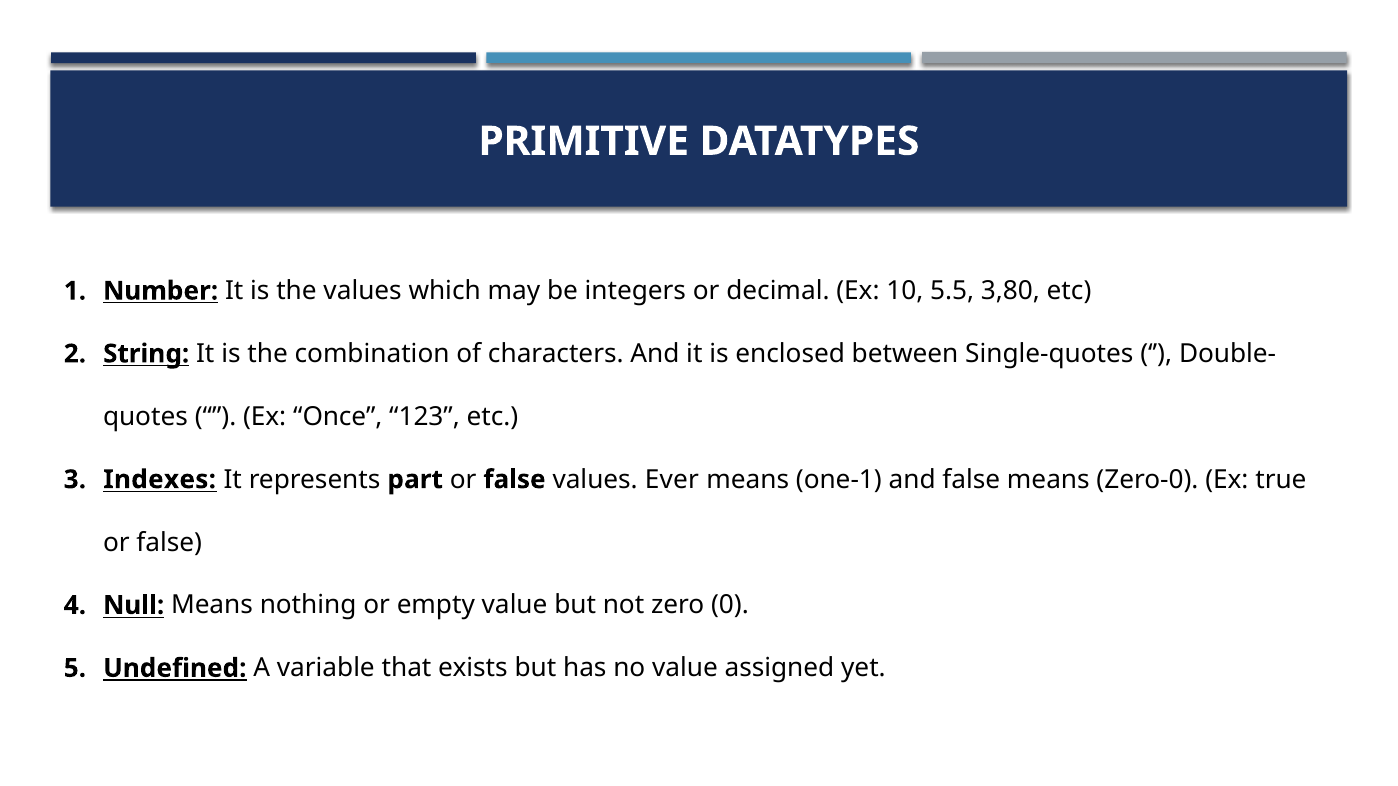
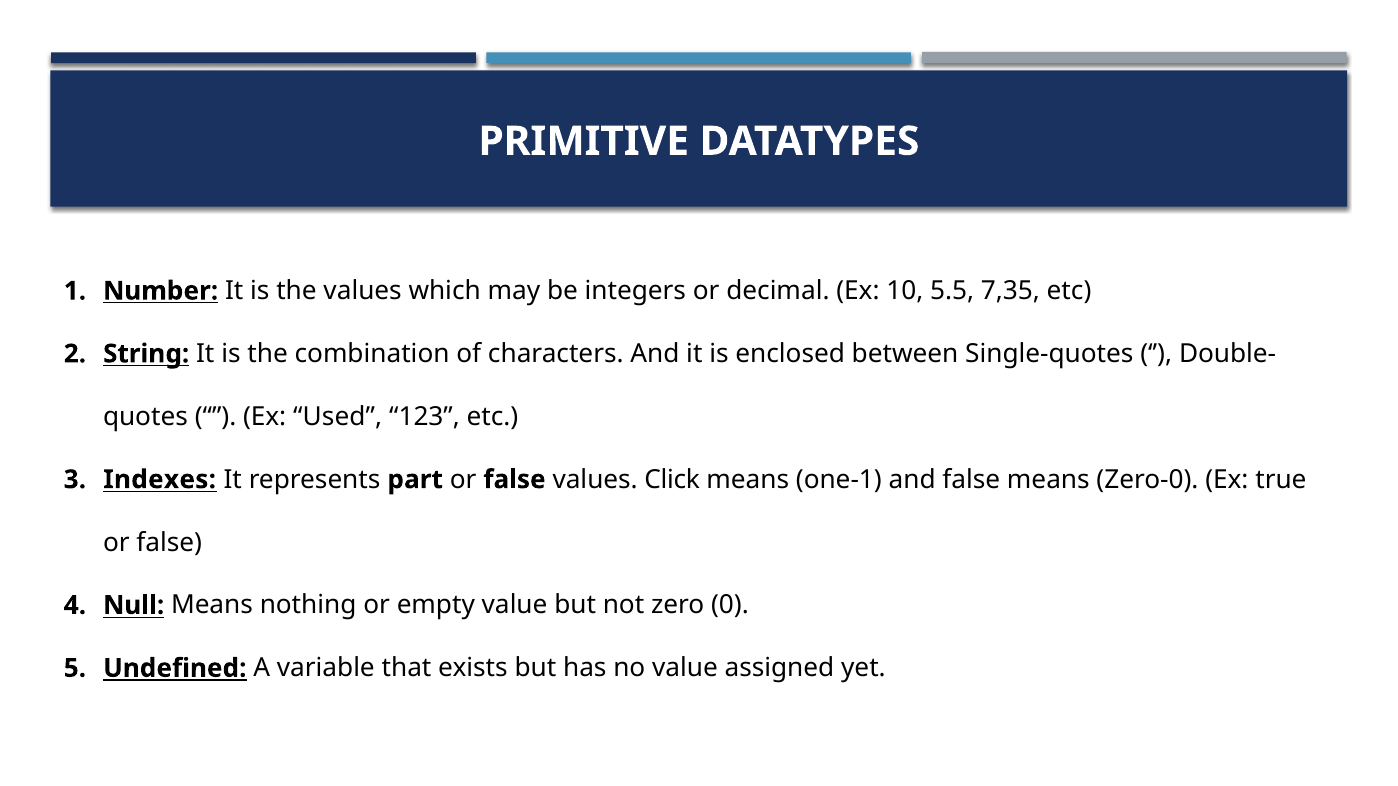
3,80: 3,80 -> 7,35 (1010, 291)
Once: Once -> Used (338, 417)
Ever: Ever -> Click (672, 480)
